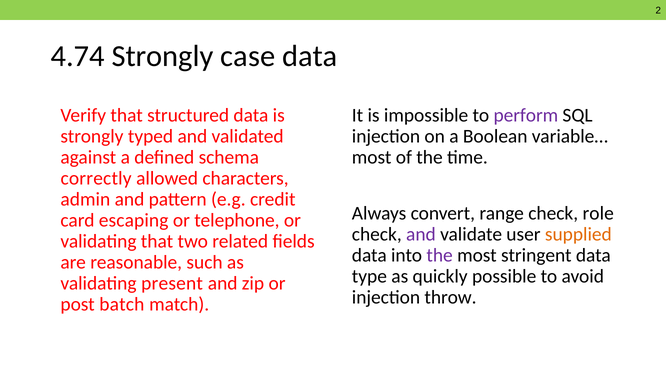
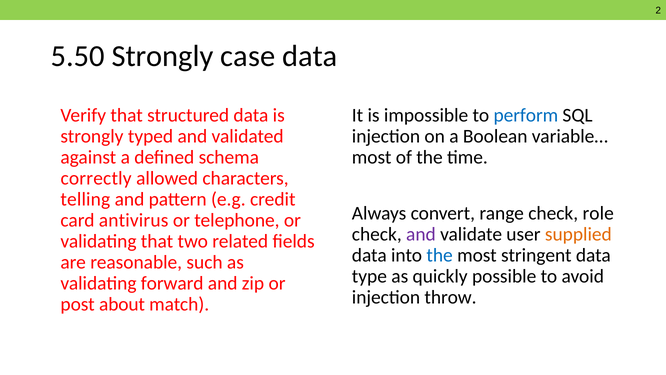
4.74: 4.74 -> 5.50 (78, 56)
perform colour: purple -> blue (526, 115)
admin: admin -> telling (85, 199)
escaping: escaping -> antivirus (134, 220)
the colour: purple -> blue (440, 255)
present: present -> forward (172, 283)
batch: batch -> about (122, 304)
